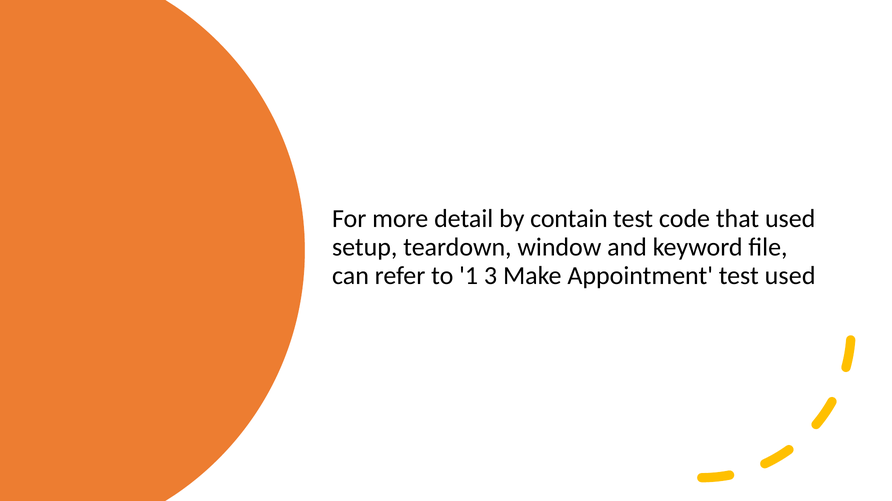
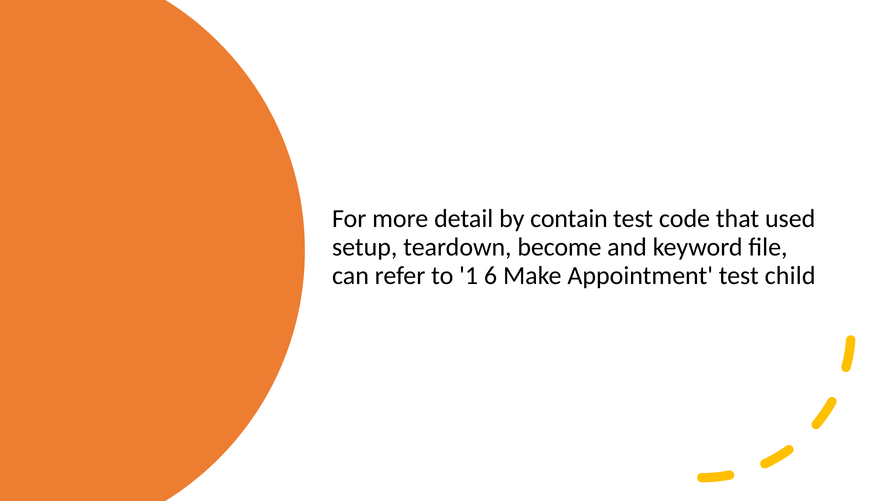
window: window -> become (559, 248)
3: 3 -> 6 (491, 276)
test used: used -> child (790, 276)
